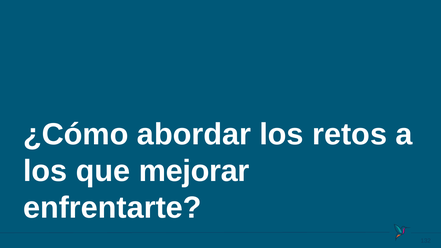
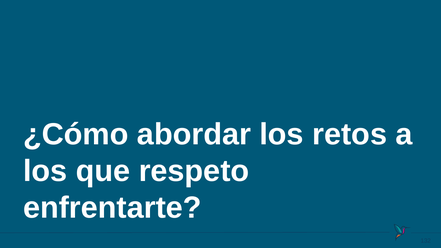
mejorar: mejorar -> respeto (194, 171)
